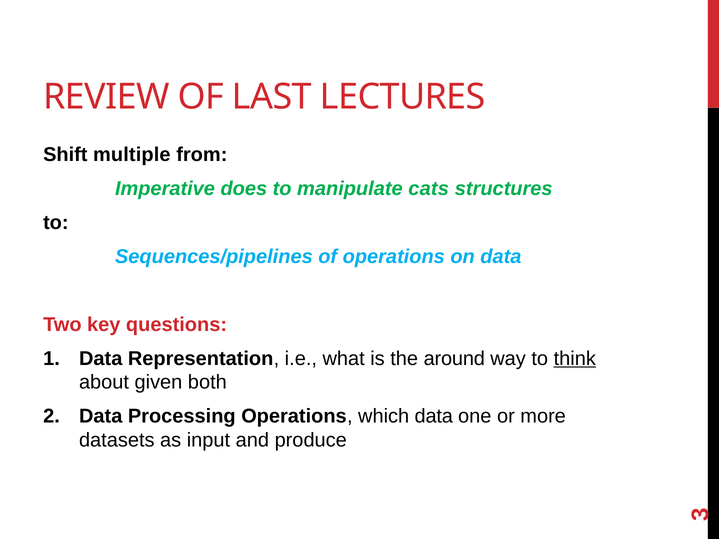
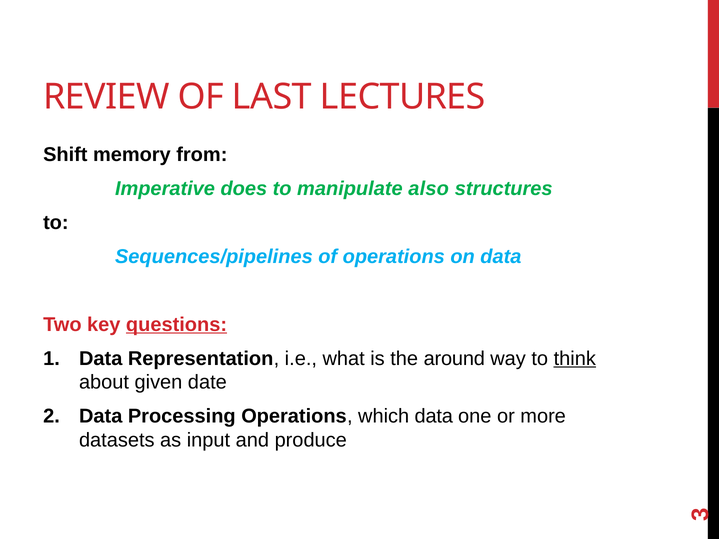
multiple: multiple -> memory (132, 155)
cats: cats -> also (429, 189)
questions underline: none -> present (177, 325)
both: both -> date (207, 383)
